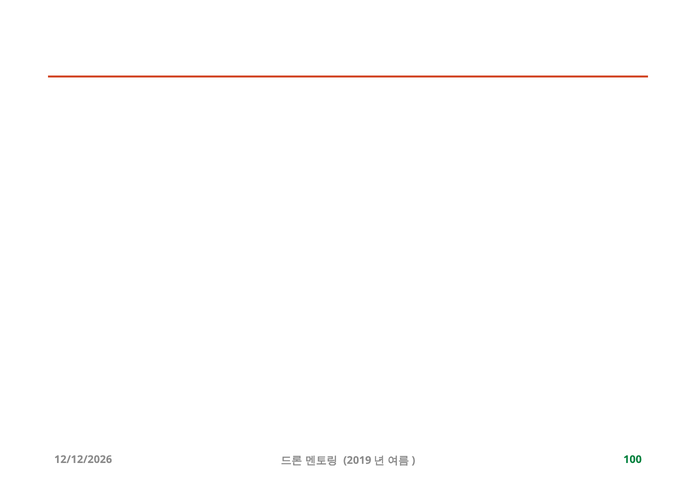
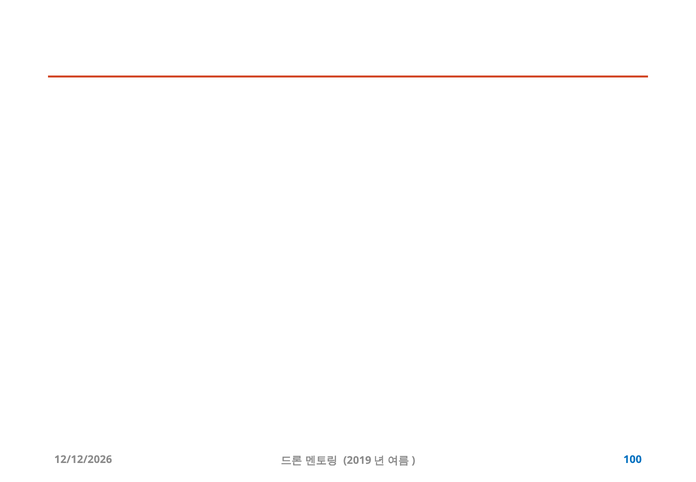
100 colour: green -> blue (633, 459)
